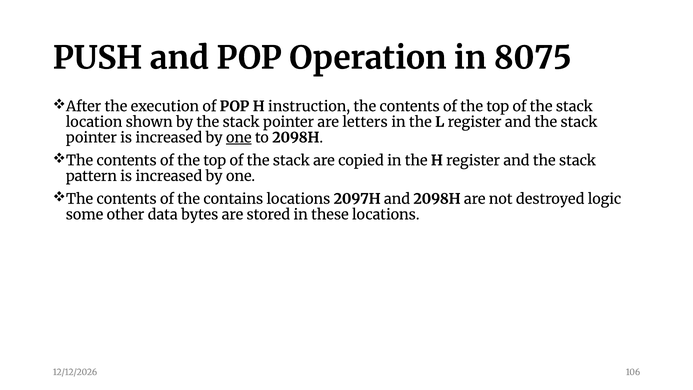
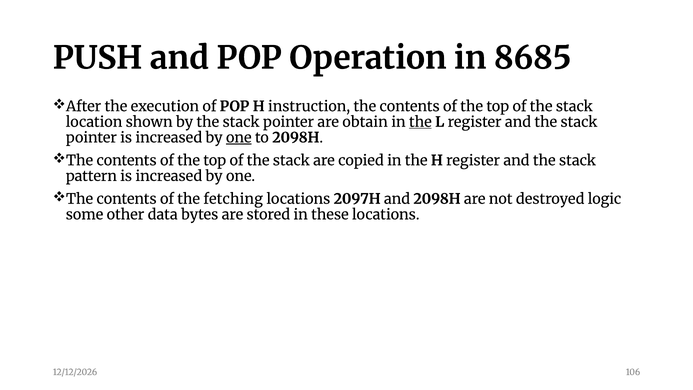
8075: 8075 -> 8685 (533, 58)
letters: letters -> obtain (365, 122)
the underline: none -> present (420, 122)
contains: contains -> fetching (233, 199)
